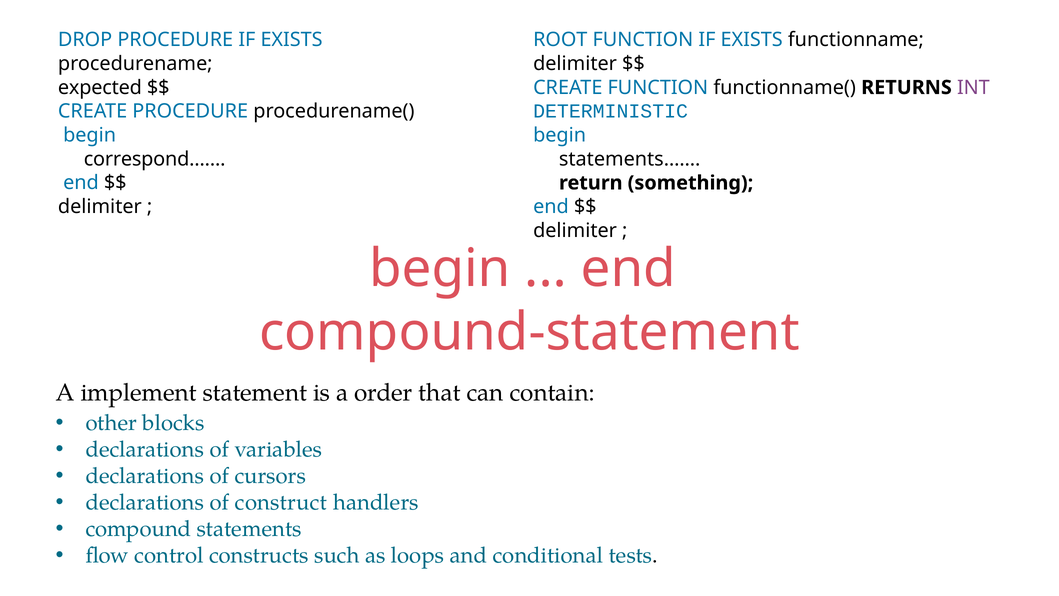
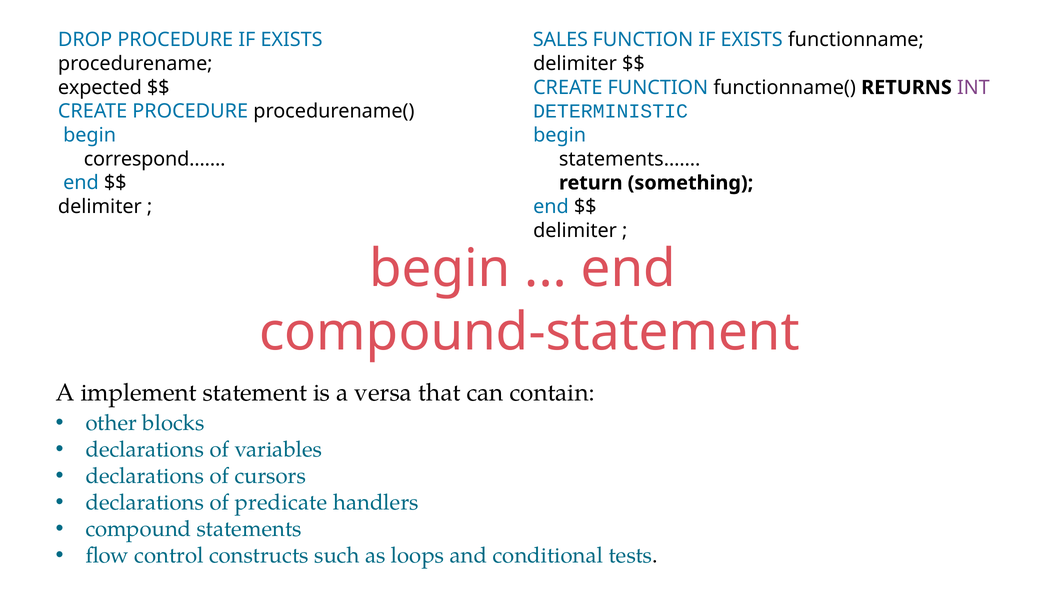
ROOT: ROOT -> SALES (560, 40)
order: order -> versa (383, 393)
construct: construct -> predicate (281, 502)
